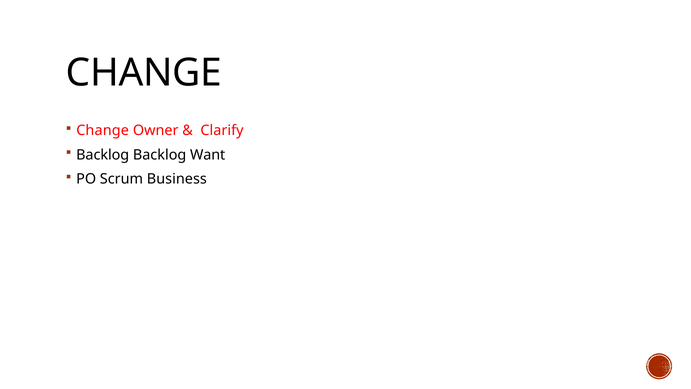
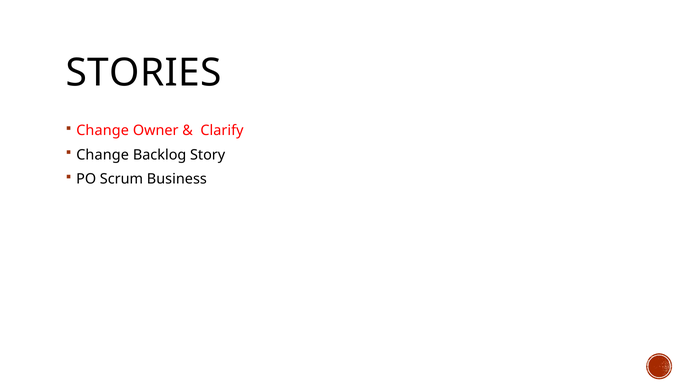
CHANGE: CHANGE -> STORIES (144, 73)
Backlog: Backlog -> Change (103, 155)
Want: Want -> Story (208, 155)
